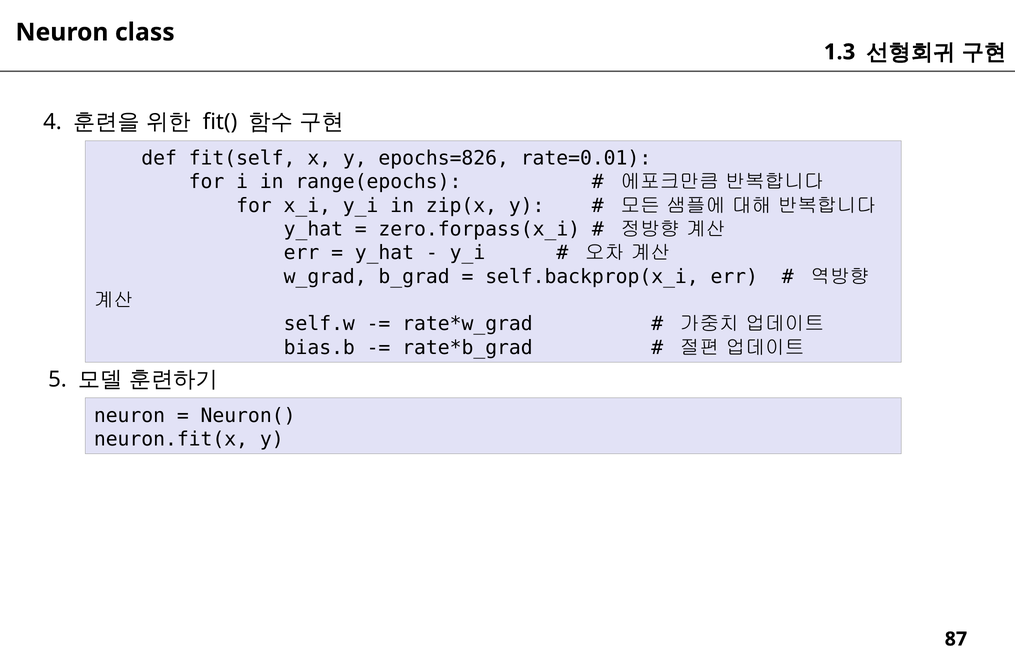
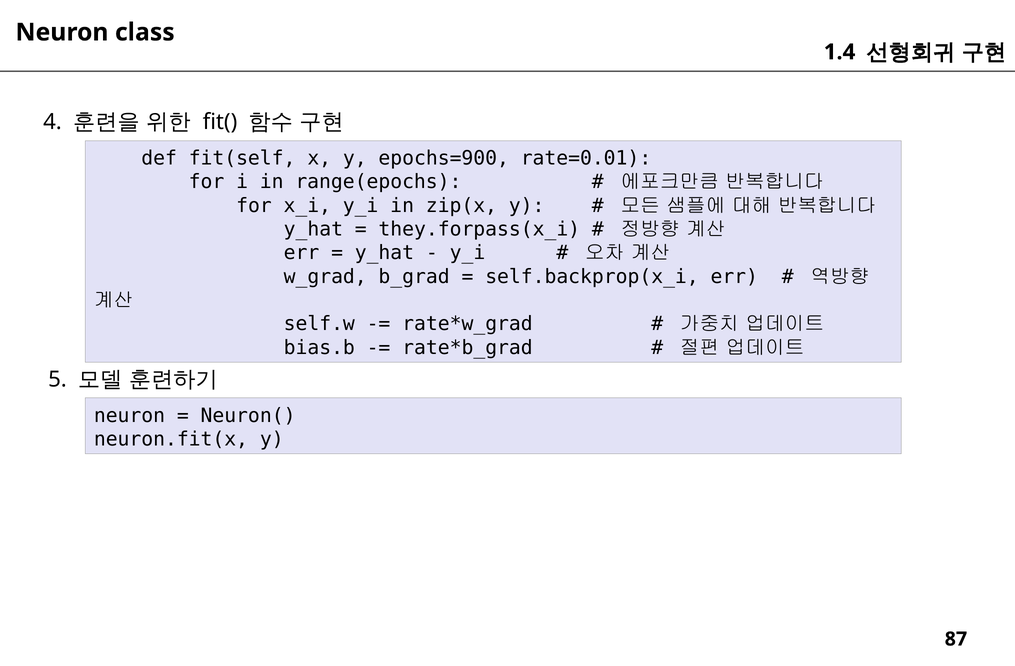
1.3: 1.3 -> 1.4 (840, 52)
epochs=826: epochs=826 -> epochs=900 (444, 158)
zero.forpass(x_i: zero.forpass(x_i -> they.forpass(x_i (479, 229)
